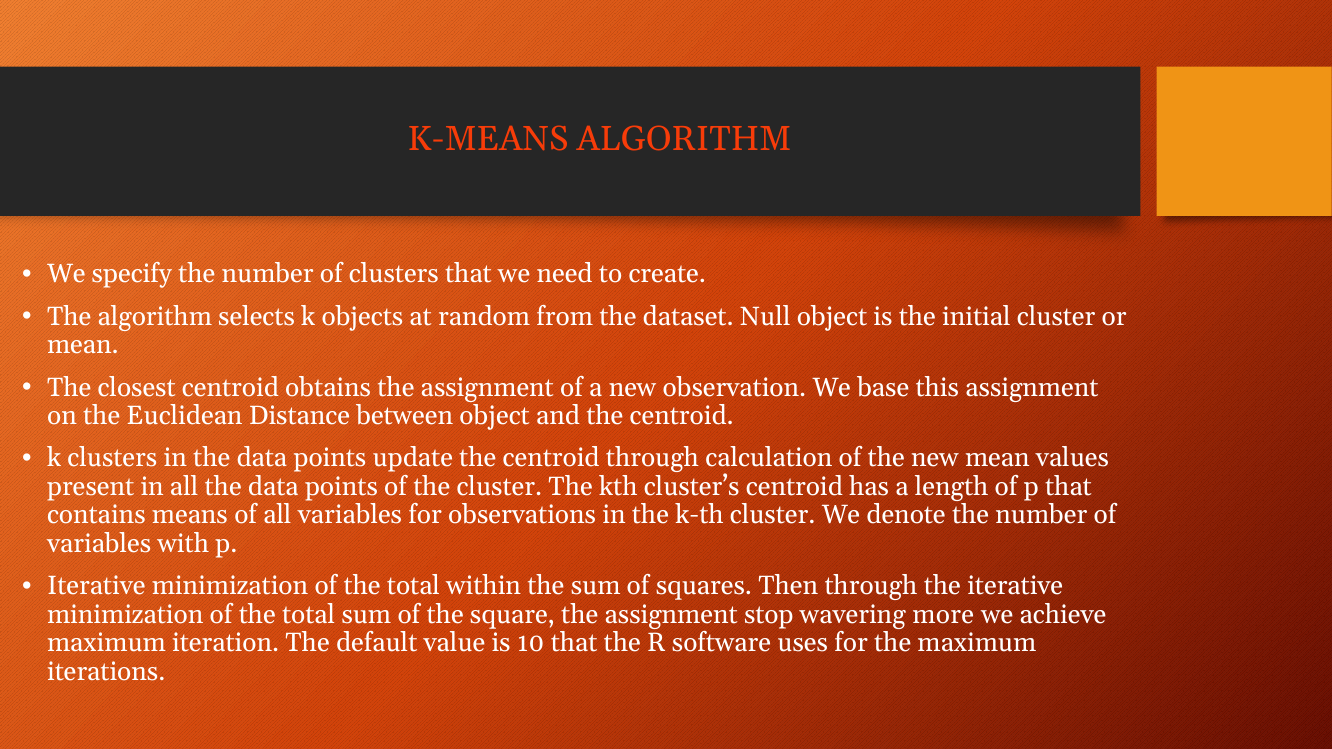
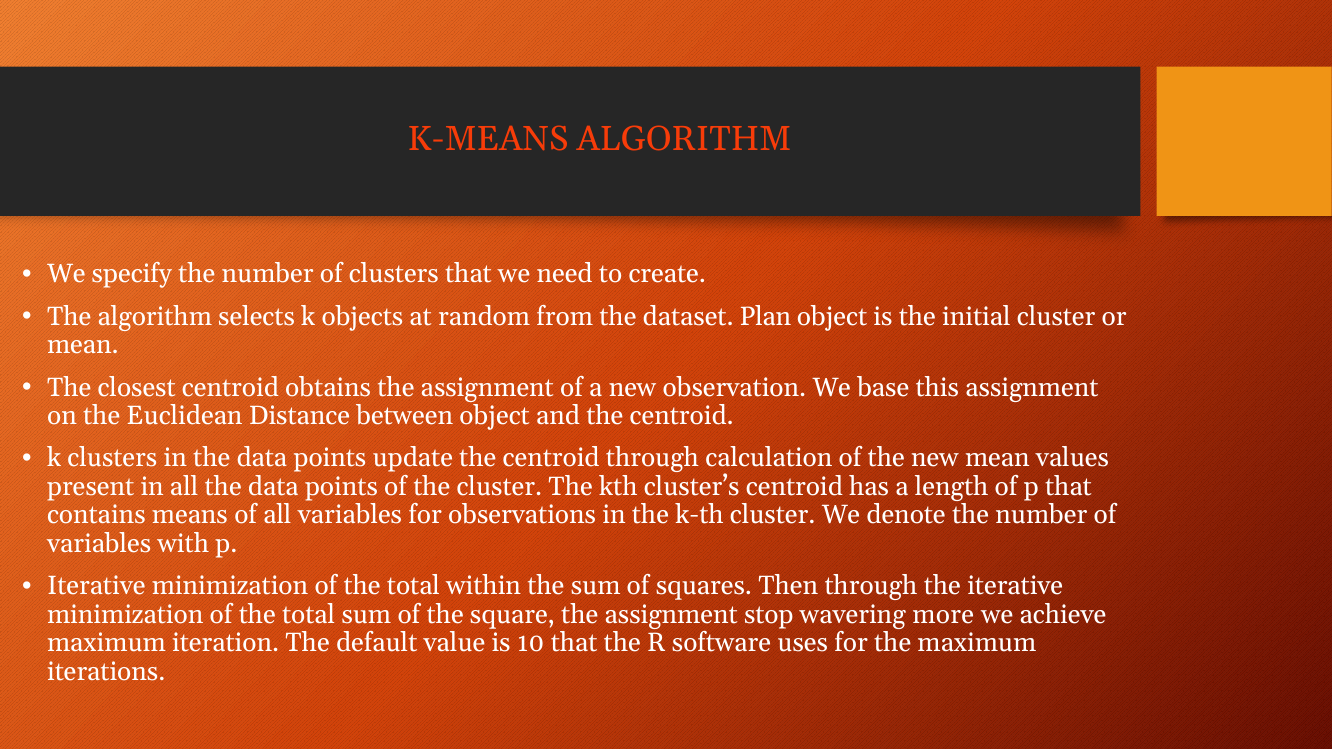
Null: Null -> Plan (765, 317)
